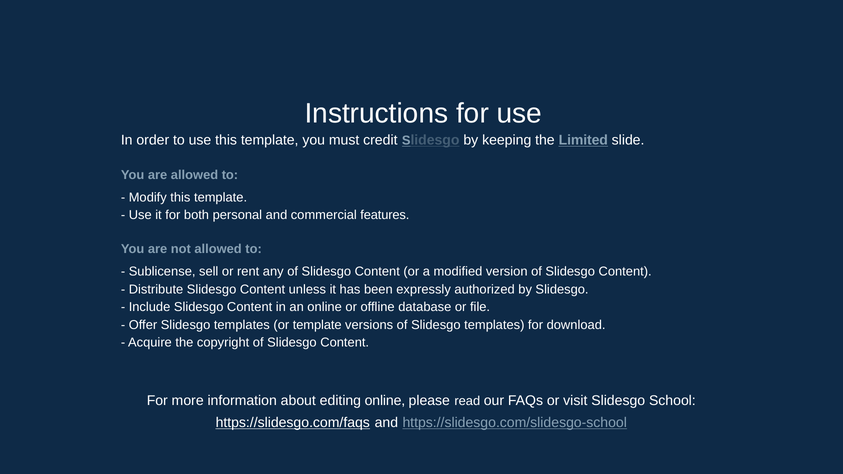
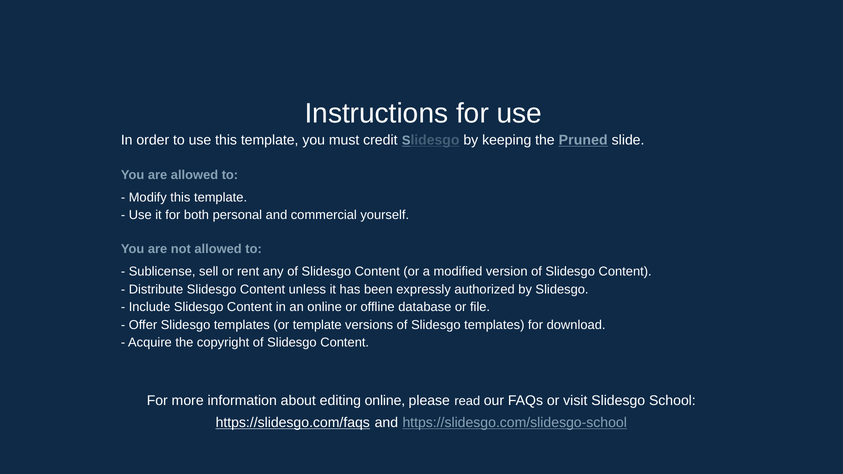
Limited: Limited -> Pruned (583, 140)
features: features -> yourself (385, 215)
